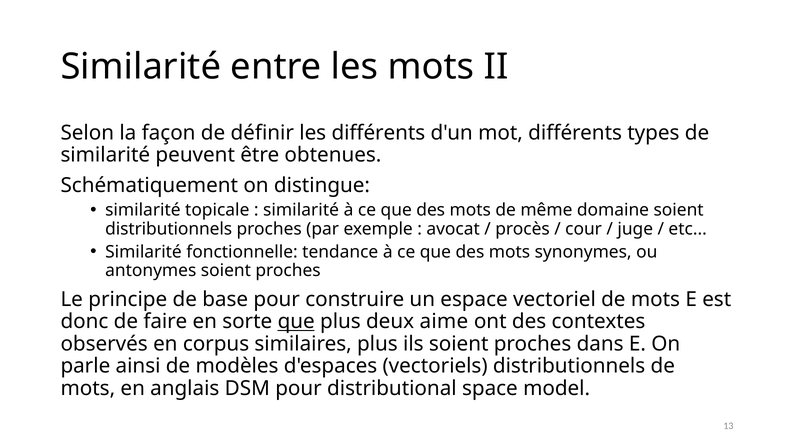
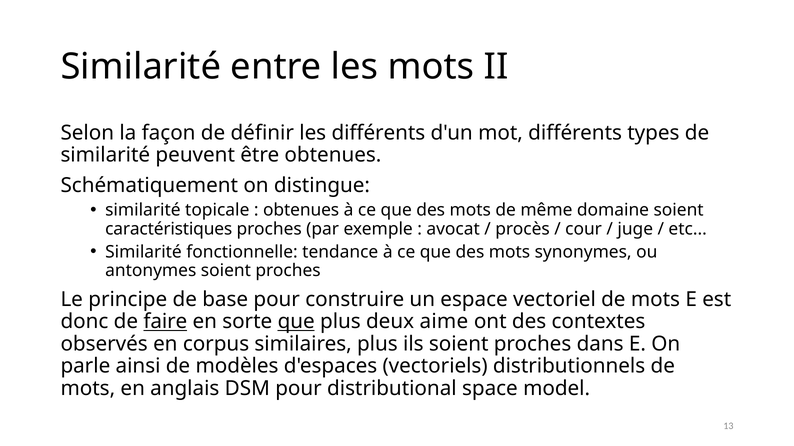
similarité: similarité -> obtenues (301, 210)
distributionnels: distributionnels -> caractéristiques (169, 229)
faire underline: none -> present (165, 322)
